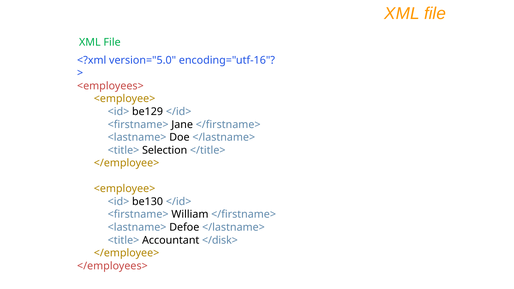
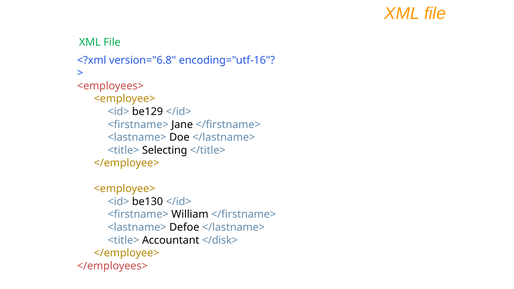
version="5.0: version="5.0 -> version="6.8 (143, 60)
Selection: Selection -> Selecting (165, 150)
